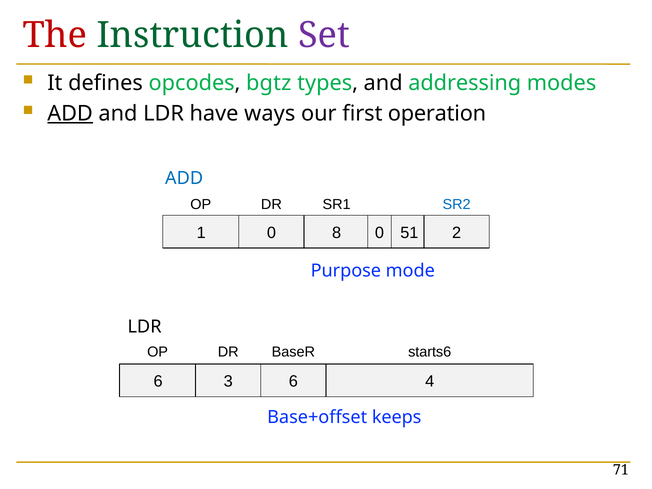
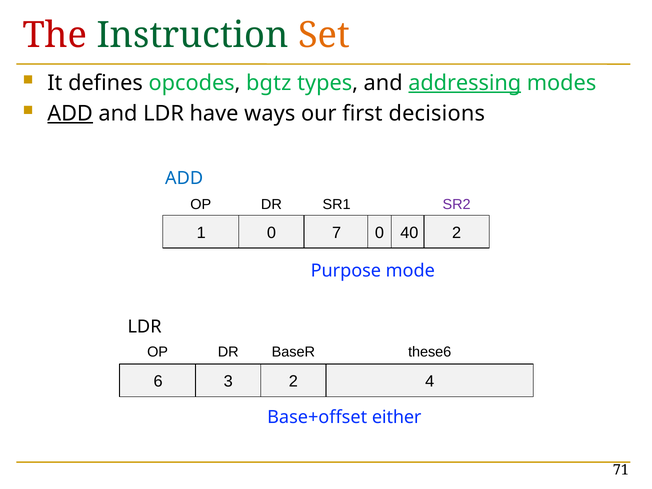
Set colour: purple -> orange (324, 35)
addressing underline: none -> present (465, 83)
operation: operation -> decisions (437, 113)
SR2 colour: blue -> purple (457, 204)
8: 8 -> 7 (337, 233)
51: 51 -> 40 (409, 233)
starts6: starts6 -> these6 (430, 352)
3 6: 6 -> 2 (293, 381)
keeps: keeps -> either (397, 417)
